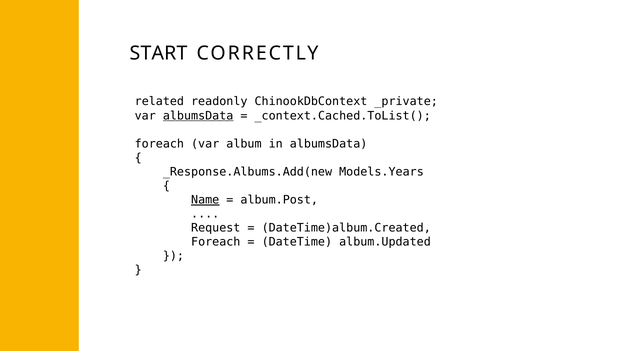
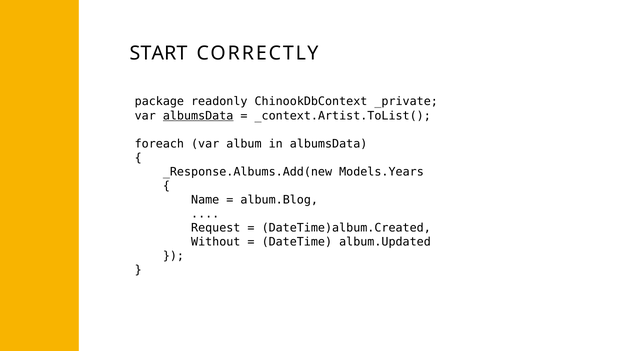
related: related -> package (159, 102)
_context.Cached.ToList(: _context.Cached.ToList( -> _context.Artist.ToList( (343, 116)
Name underline: present -> none (205, 200)
album.Post: album.Post -> album.Blog (279, 200)
Foreach: Foreach -> Without (216, 242)
